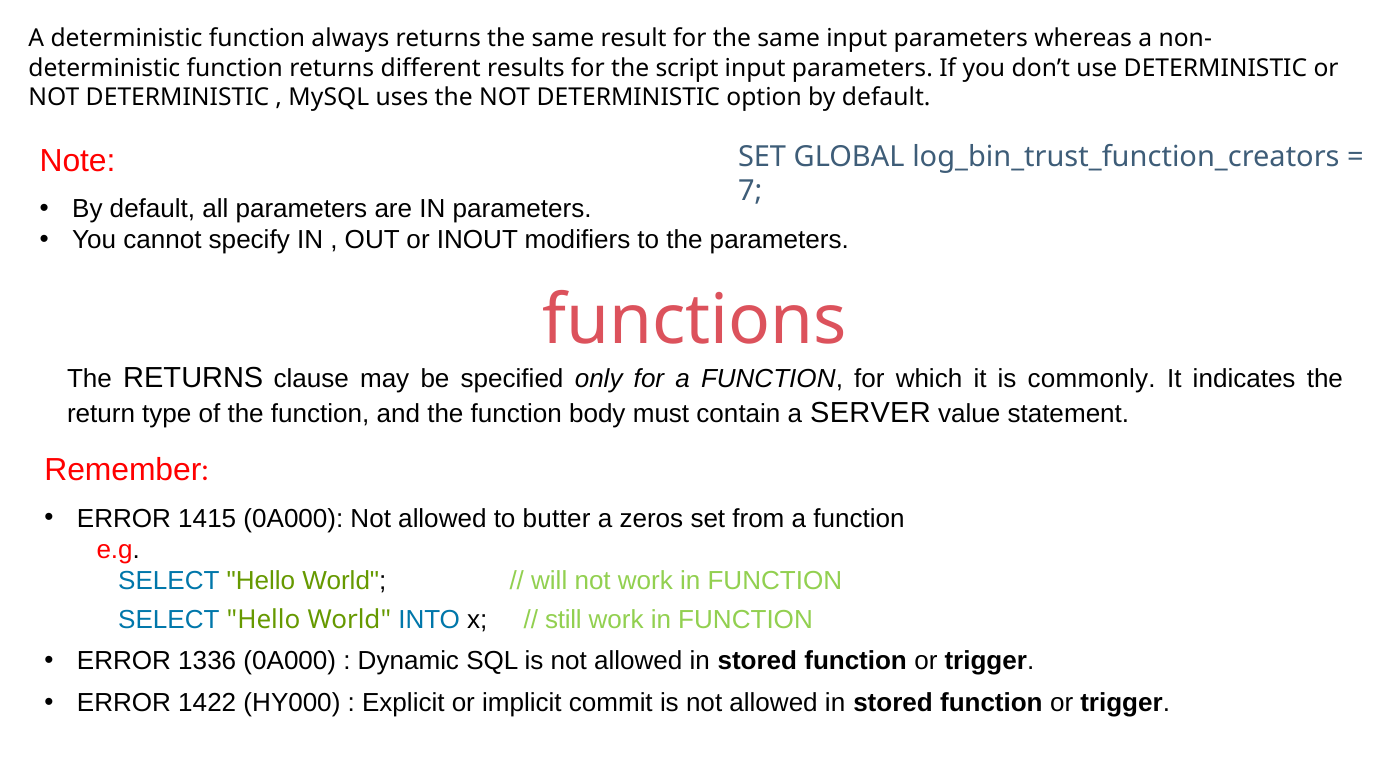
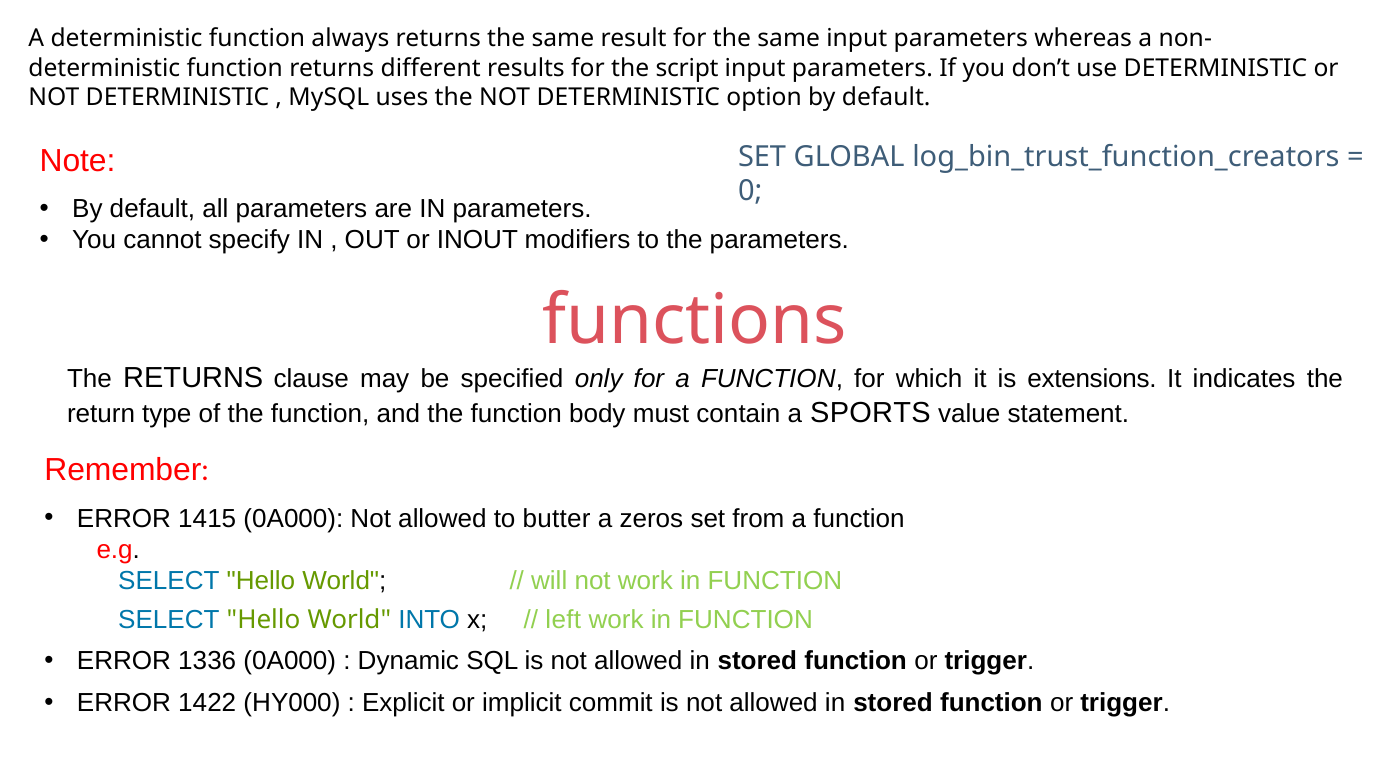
7: 7 -> 0 (750, 191)
commonly: commonly -> extensions (1092, 379)
SERVER: SERVER -> SPORTS (870, 413)
still: still -> left (563, 619)
